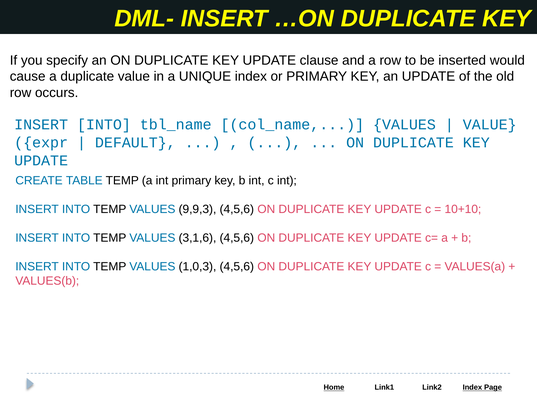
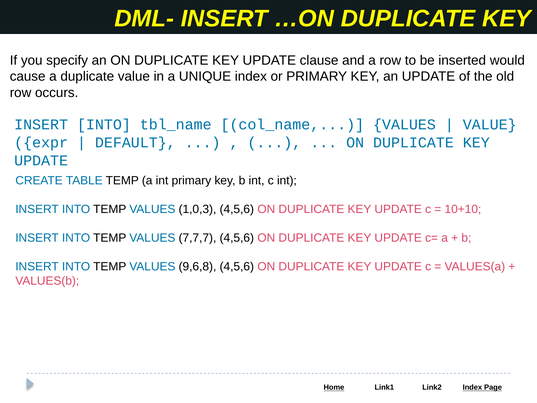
9,9,3: 9,9,3 -> 1,0,3 (197, 209)
3,1,6: 3,1,6 -> 7,7,7 (197, 238)
1,0,3: 1,0,3 -> 9,6,8 (197, 266)
